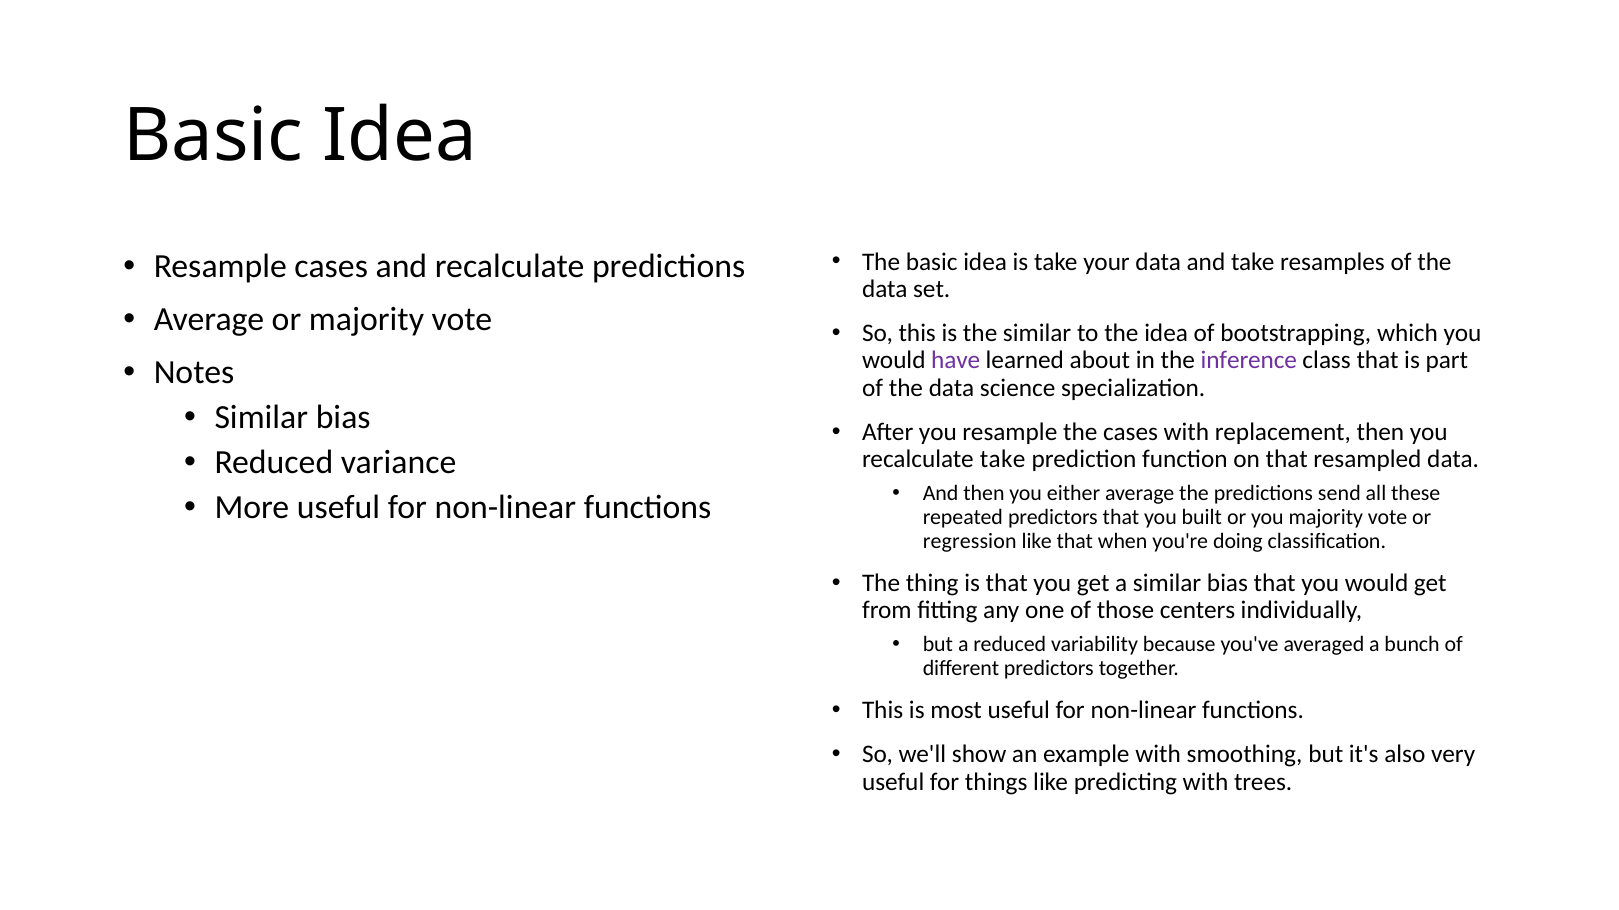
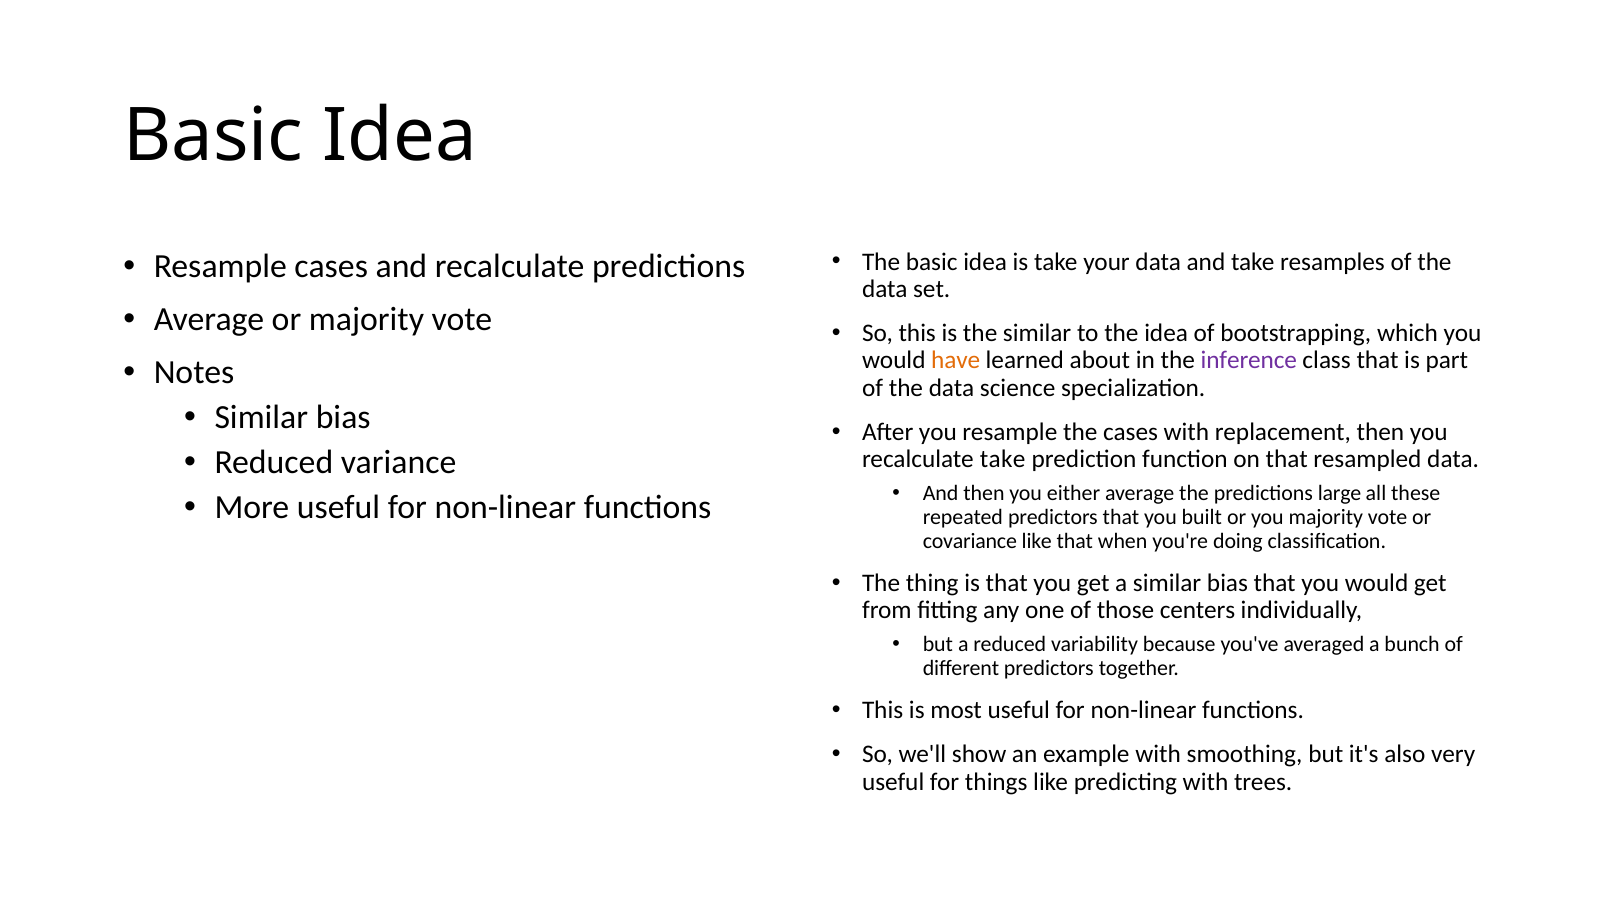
have colour: purple -> orange (956, 361)
send: send -> large (1340, 494)
regression: regression -> covariance (970, 541)
